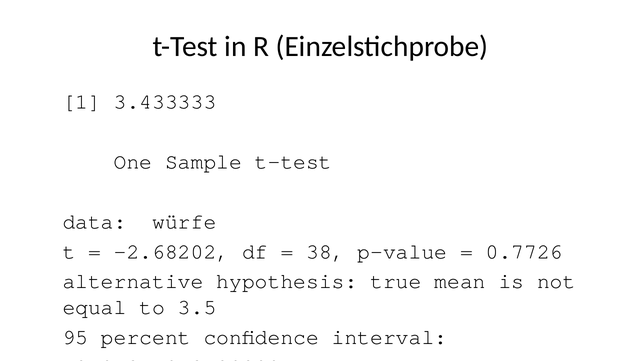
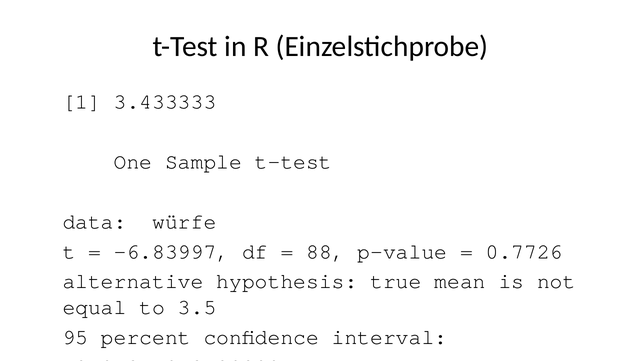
-2.68202: -2.68202 -> -6.83997 (172, 251)
38: 38 -> 88 (325, 251)
